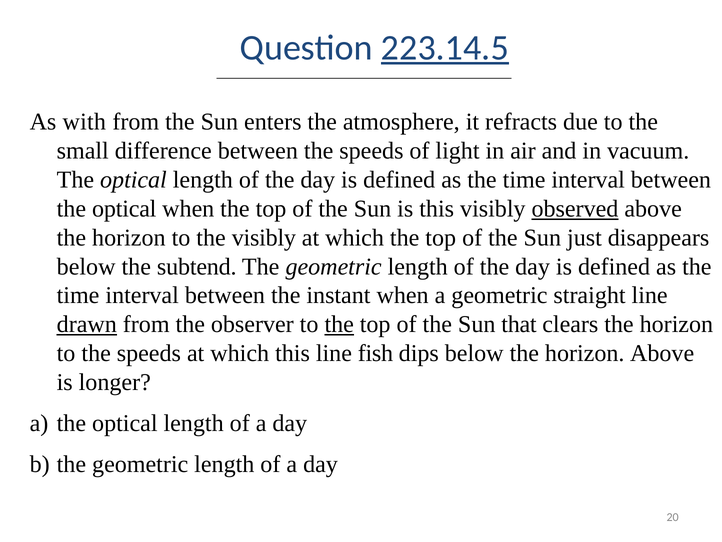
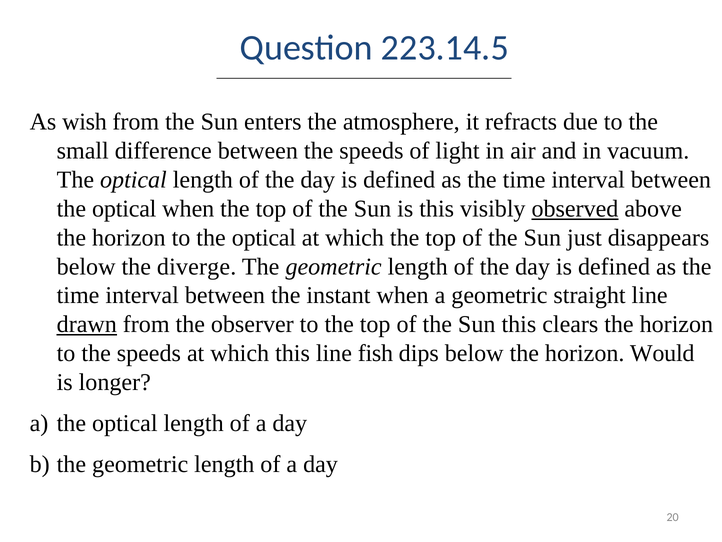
223.14.5 underline: present -> none (445, 48)
with: with -> wish (85, 122)
to the visibly: visibly -> optical (264, 237)
subtend: subtend -> diverge (197, 266)
the underline: present -> none (339, 324)
Sun that: that -> this (519, 324)
horizon Above: Above -> Would (662, 353)
